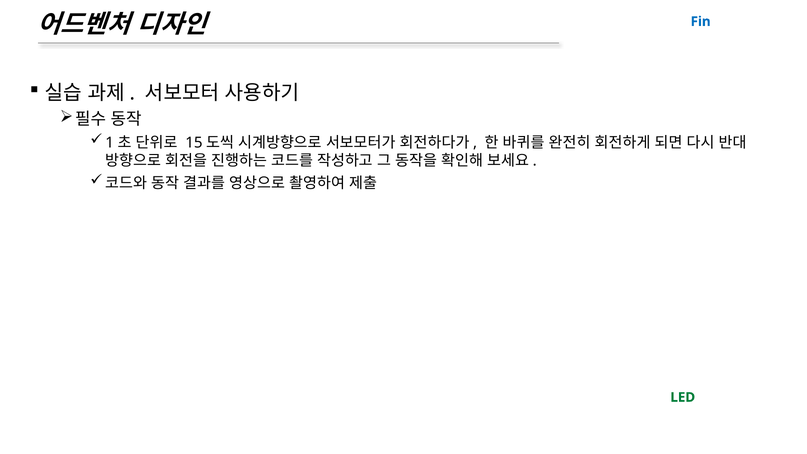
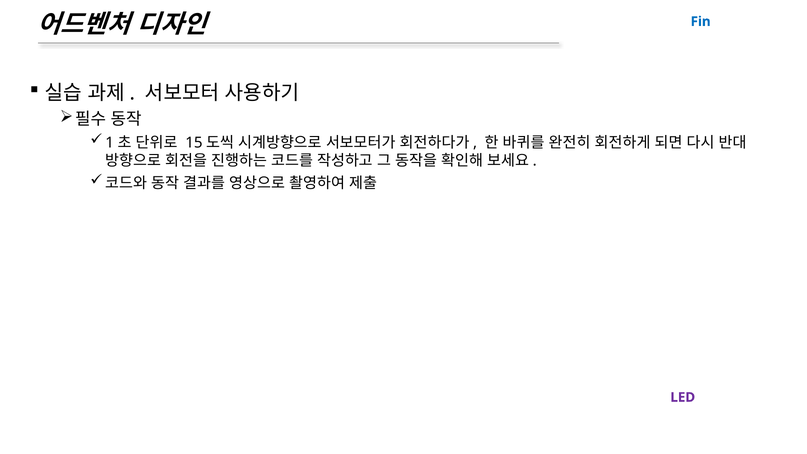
LED colour: green -> purple (683, 397)
